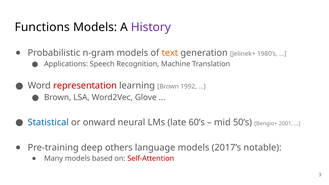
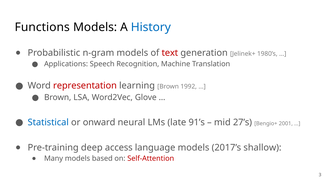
History colour: purple -> blue (151, 27)
text colour: orange -> red (170, 53)
60’s: 60’s -> 91’s (197, 122)
50’s: 50’s -> 27’s (243, 122)
others: others -> access (119, 148)
notable: notable -> shallow (262, 148)
